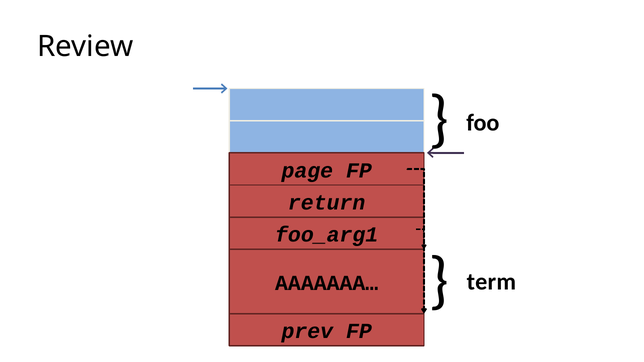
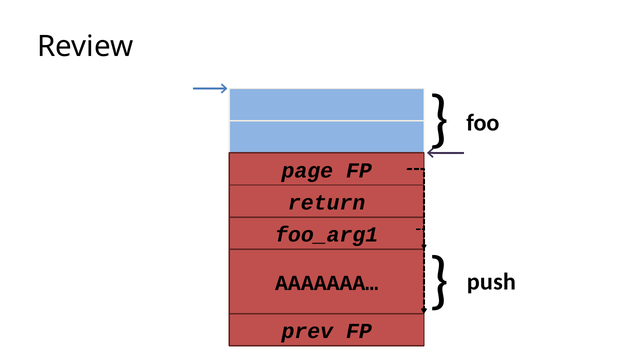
term: term -> push (491, 282)
